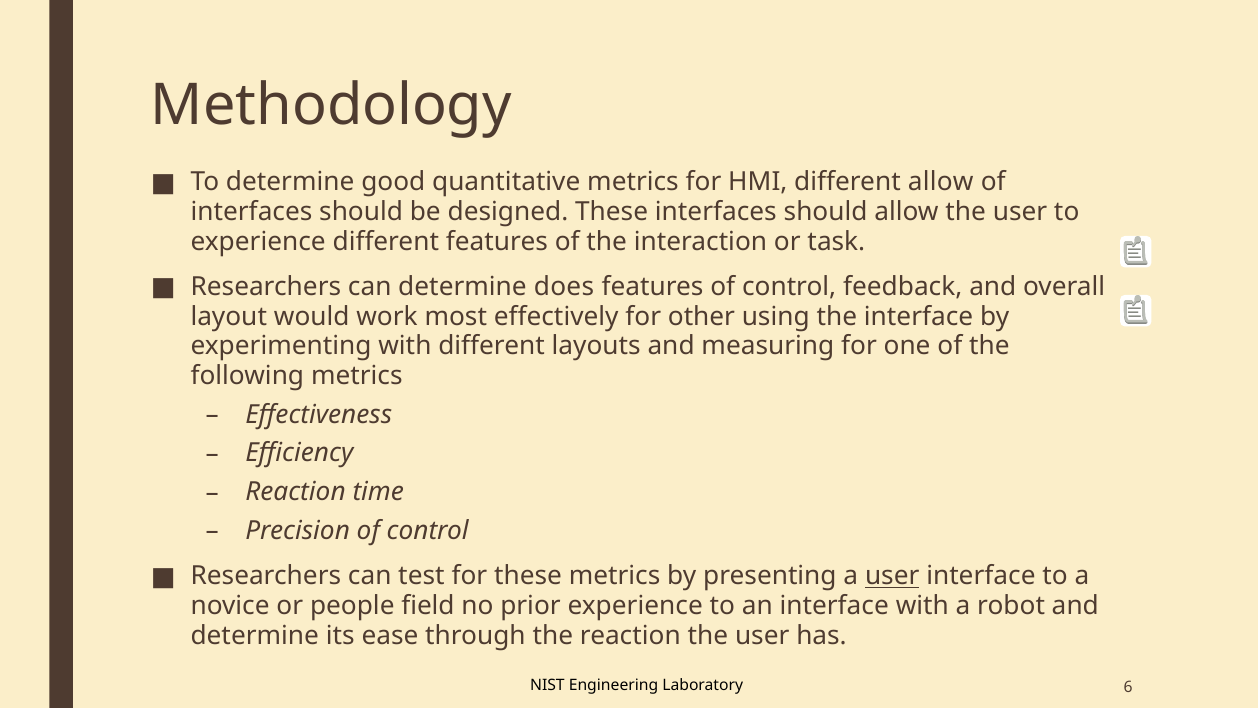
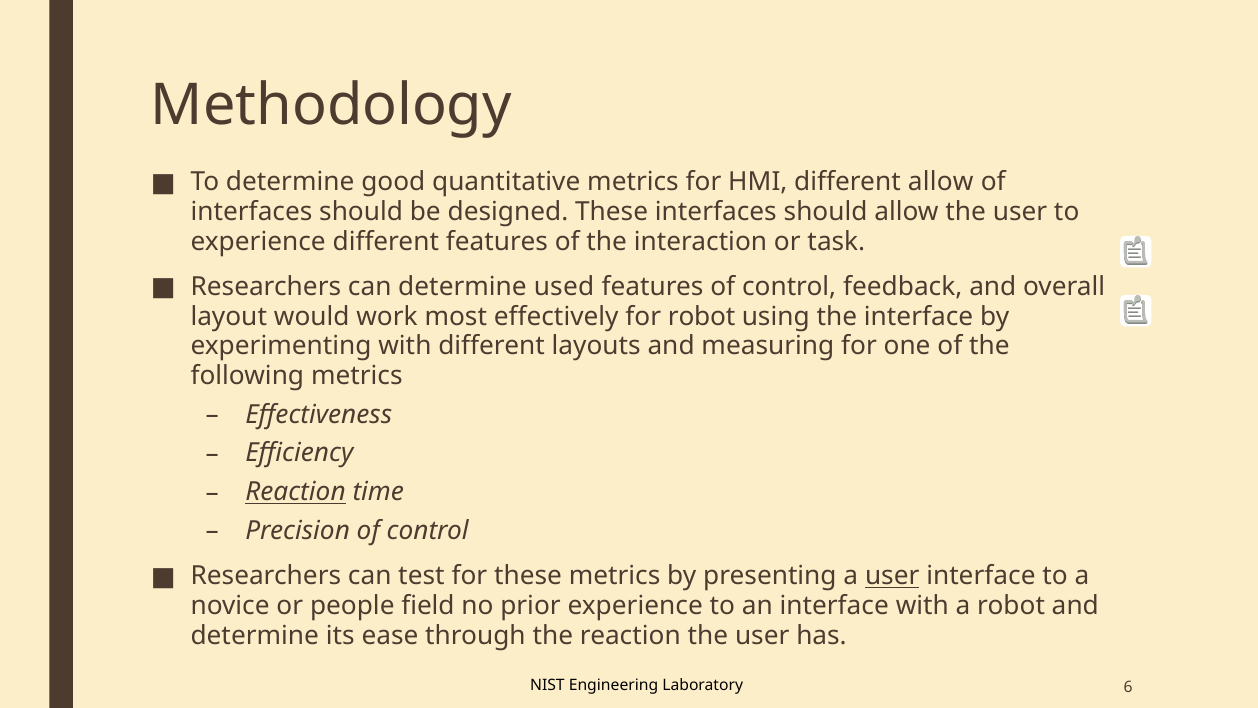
does: does -> used (564, 287)
for other: other -> robot (702, 316)
Reaction underline: none -> present (295, 492)
